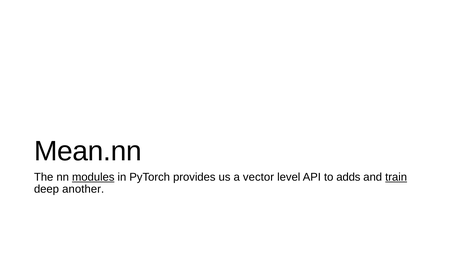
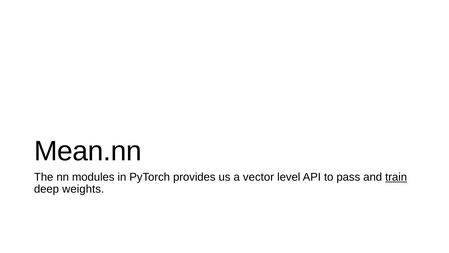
modules underline: present -> none (93, 177)
adds: adds -> pass (348, 177)
another: another -> weights (83, 189)
